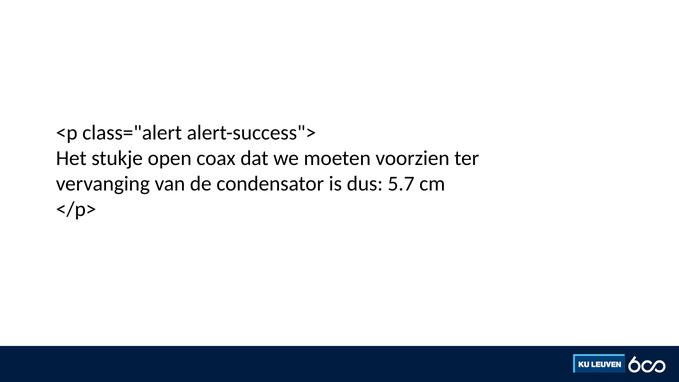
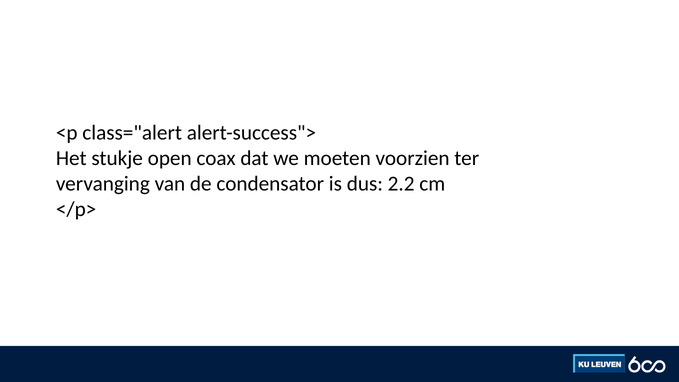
5.7: 5.7 -> 2.2 (401, 184)
